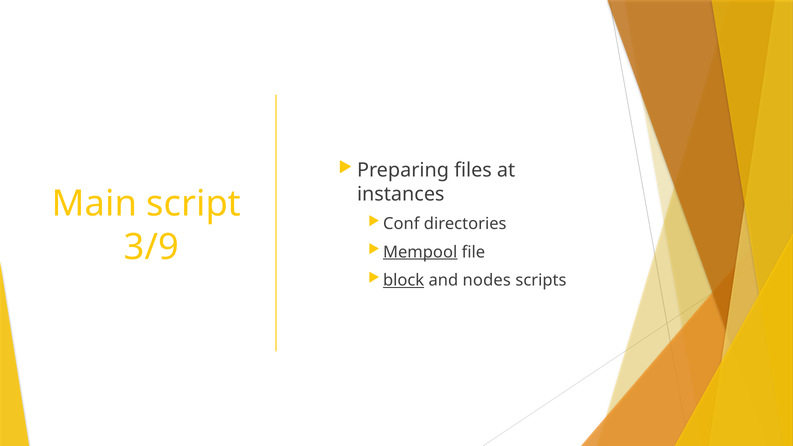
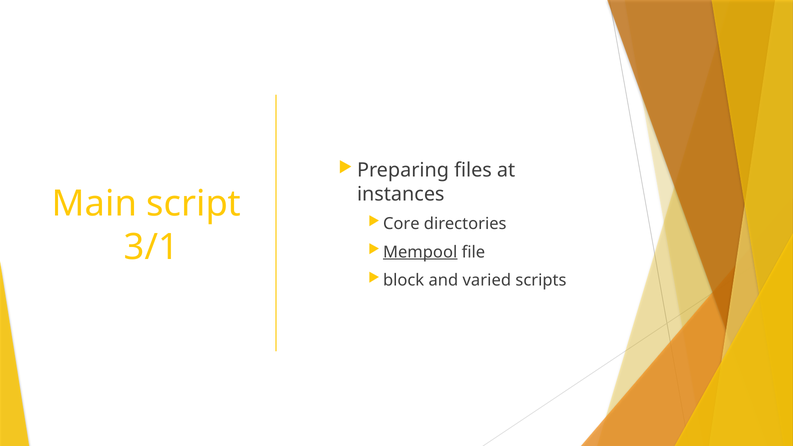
Conf: Conf -> Core (401, 224)
3/9: 3/9 -> 3/1 (151, 247)
block underline: present -> none (404, 280)
nodes: nodes -> varied (487, 280)
